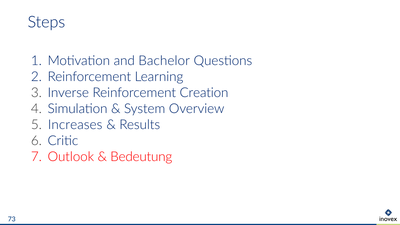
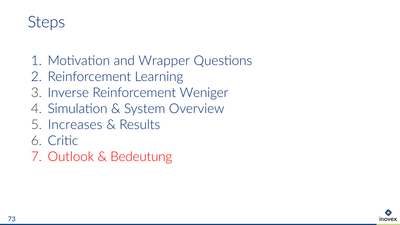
Bachelor: Bachelor -> Wrapper (164, 61)
Creation: Creation -> Weniger (204, 93)
